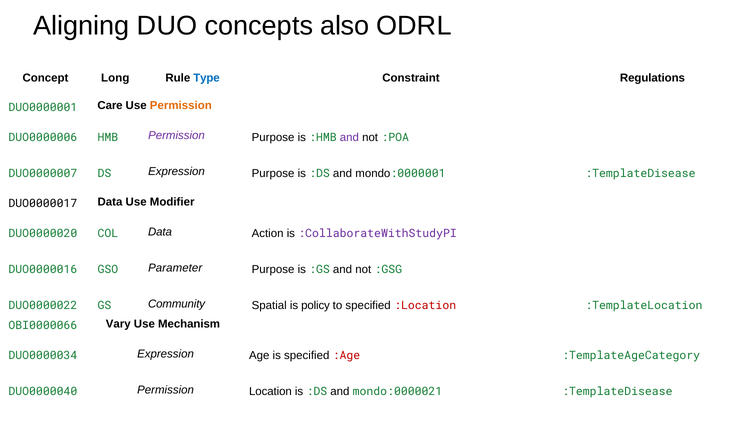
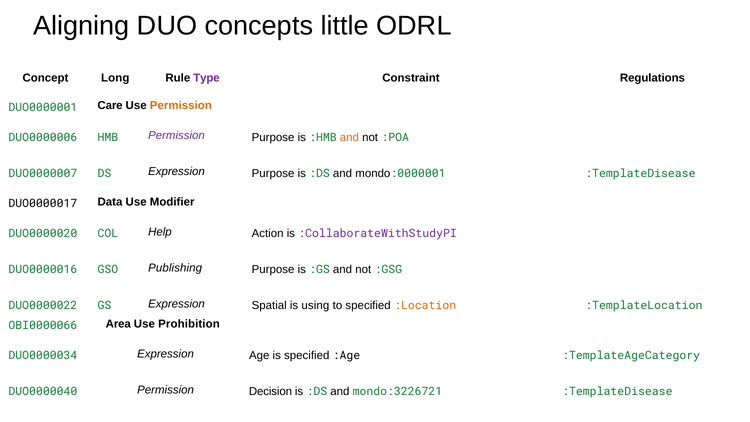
also: also -> little (345, 26)
Type colour: blue -> purple (206, 78)
and colour: purple -> orange (349, 137)
COL Data: Data -> Help (160, 232)
Parameter: Parameter -> Publishing (175, 268)
GS Community: Community -> Expression (176, 304)
policy: policy -> using (315, 305)
:Location colour: red -> orange (425, 305)
Vary: Vary -> Area (118, 324)
Mechanism: Mechanism -> Prohibition (189, 324)
:Age colour: red -> black (346, 355)
Location: Location -> Decision (270, 391)
mondo:0000021: mondo:0000021 -> mondo:3226721 (397, 391)
